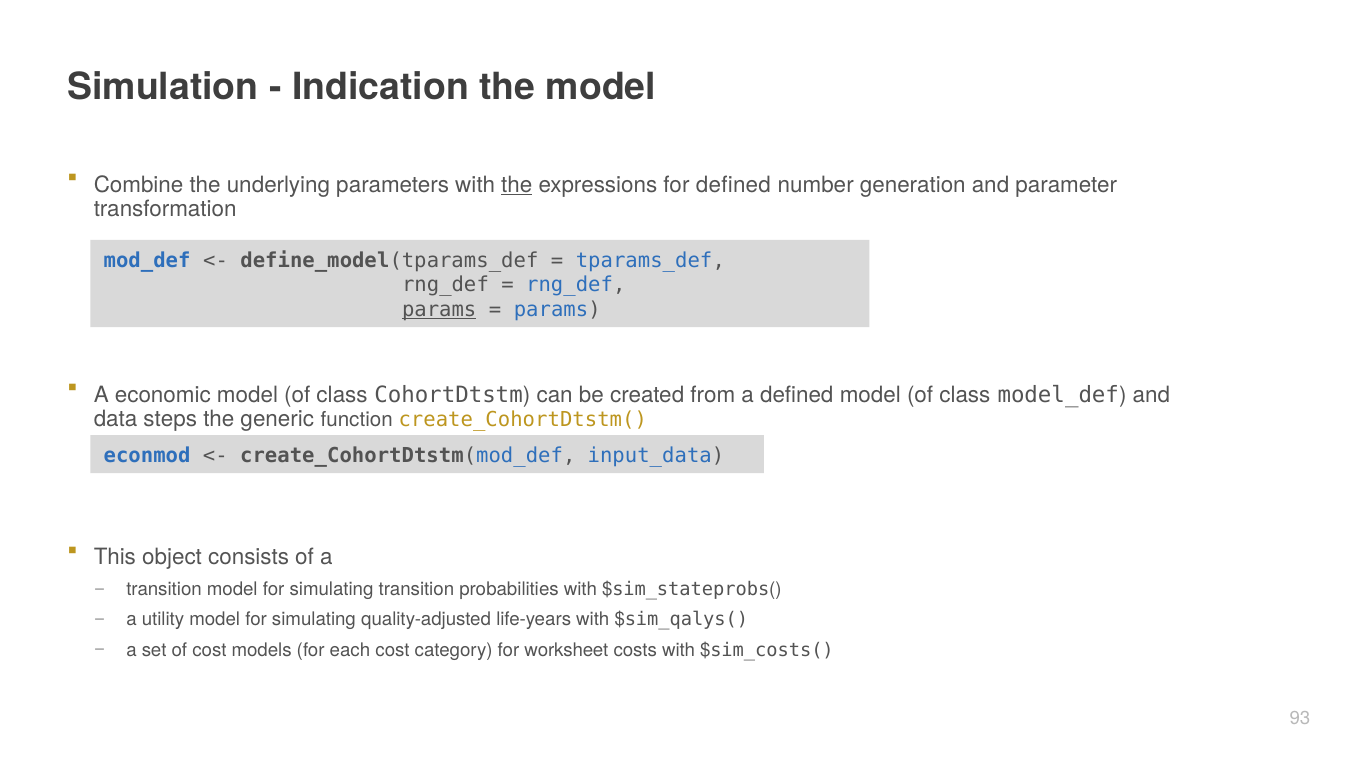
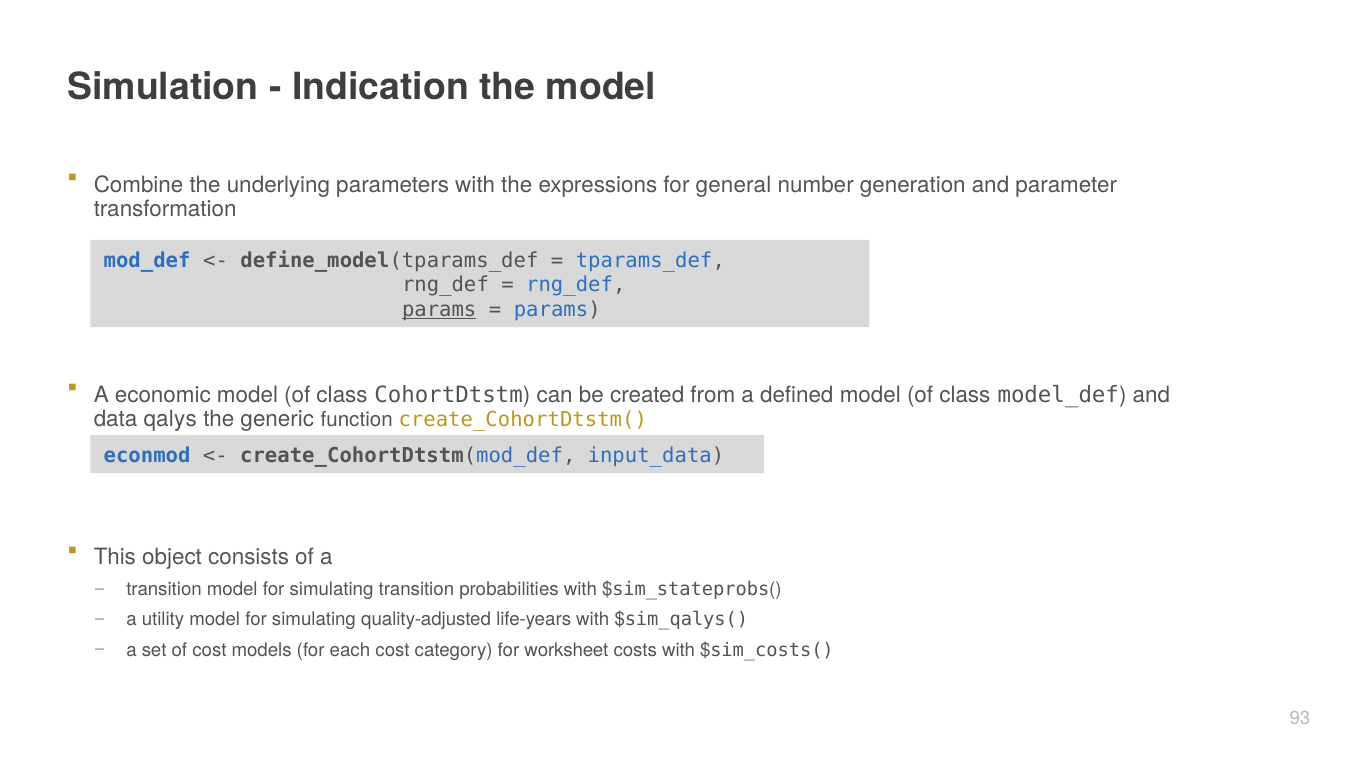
the underline: present -> none (517, 185)
for defined: defined -> general (733, 185)
steps: steps -> qalys (170, 419)
